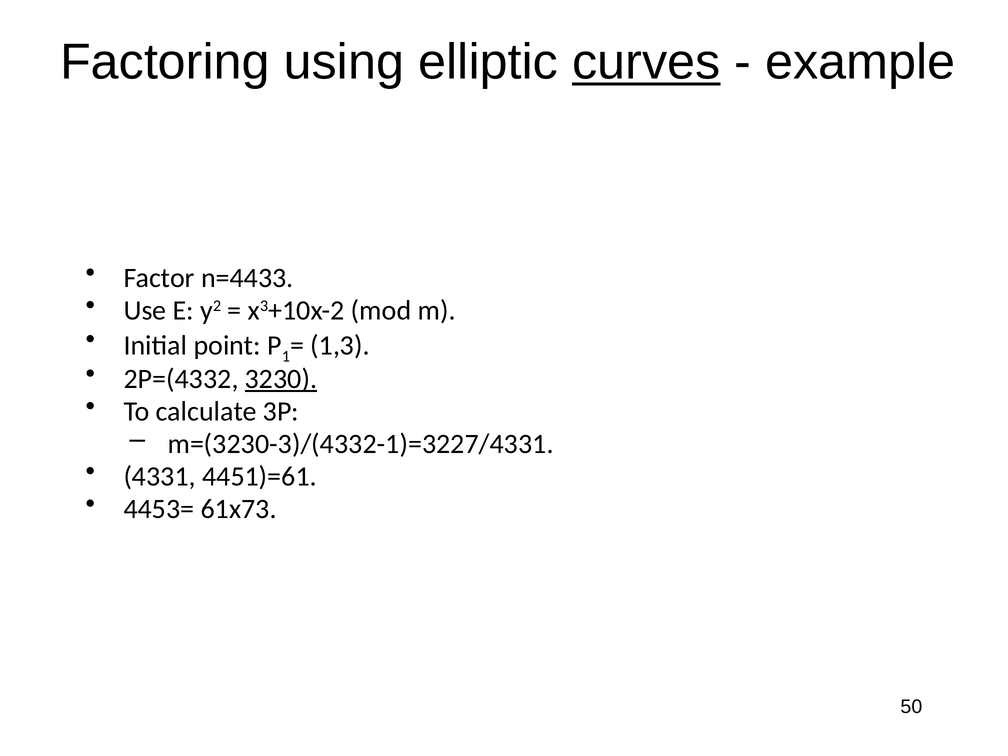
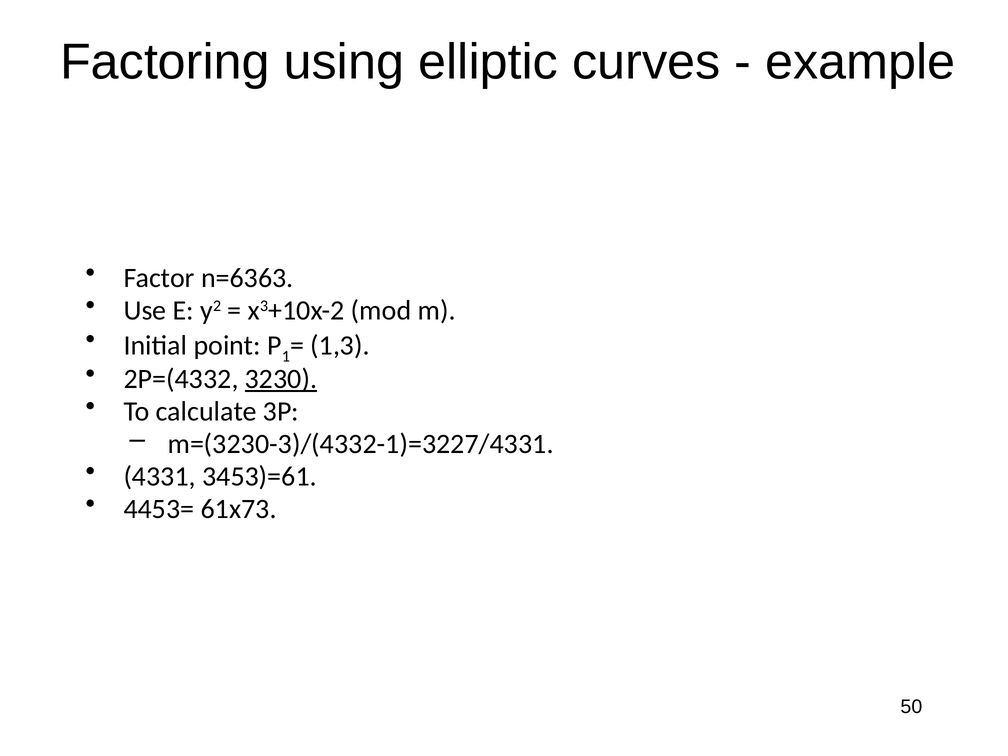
curves underline: present -> none (646, 62)
n=4433: n=4433 -> n=6363 (247, 278)
4451)=61: 4451)=61 -> 3453)=61 (259, 476)
